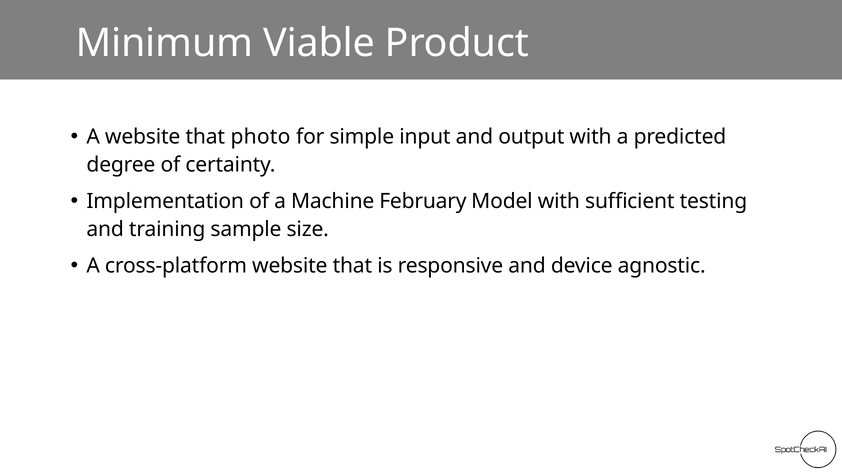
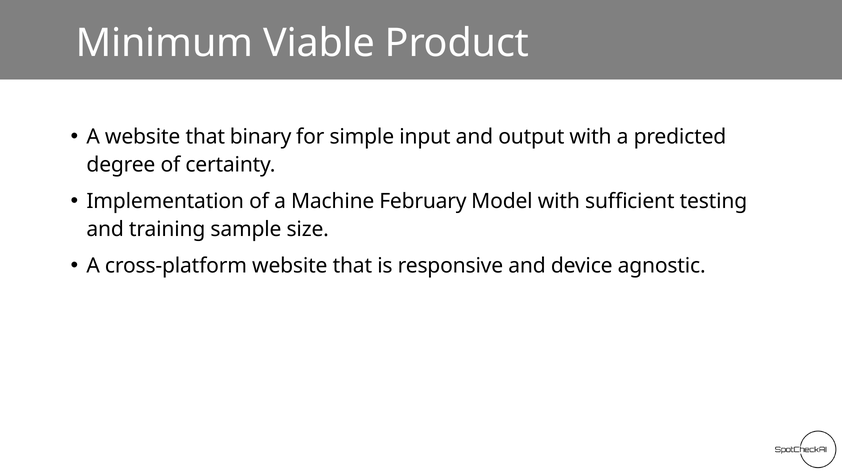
photo: photo -> binary (261, 137)
